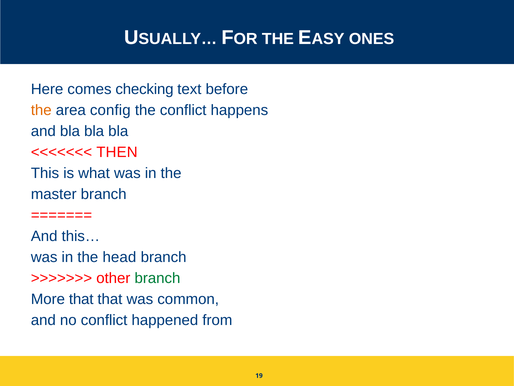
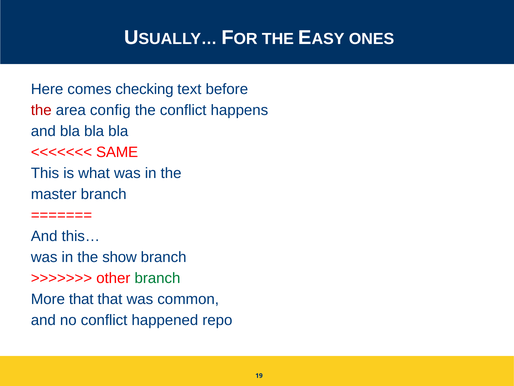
the colour: orange -> red (41, 110)
THEN: THEN -> SAME (117, 152)
head: head -> show (120, 257)
from: from -> repo (217, 320)
